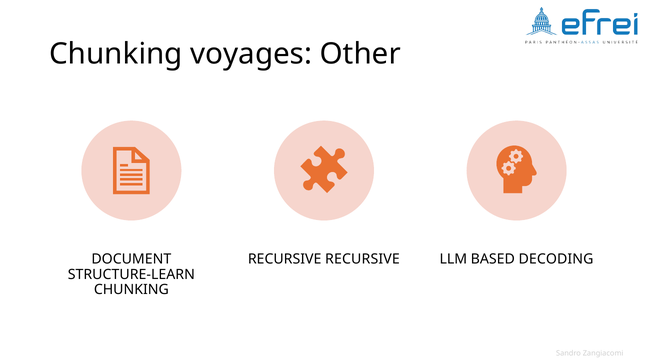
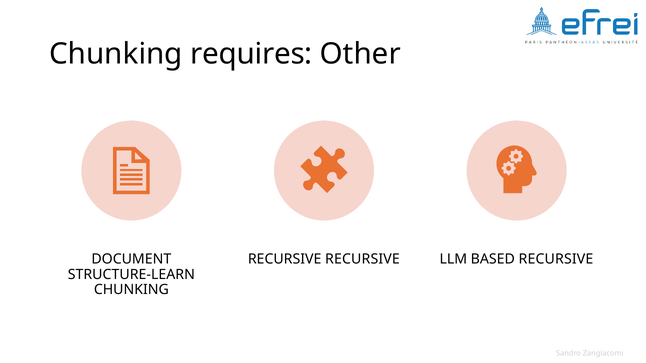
voyages: voyages -> requires (251, 54)
BASED DECODING: DECODING -> RECURSIVE (556, 259)
